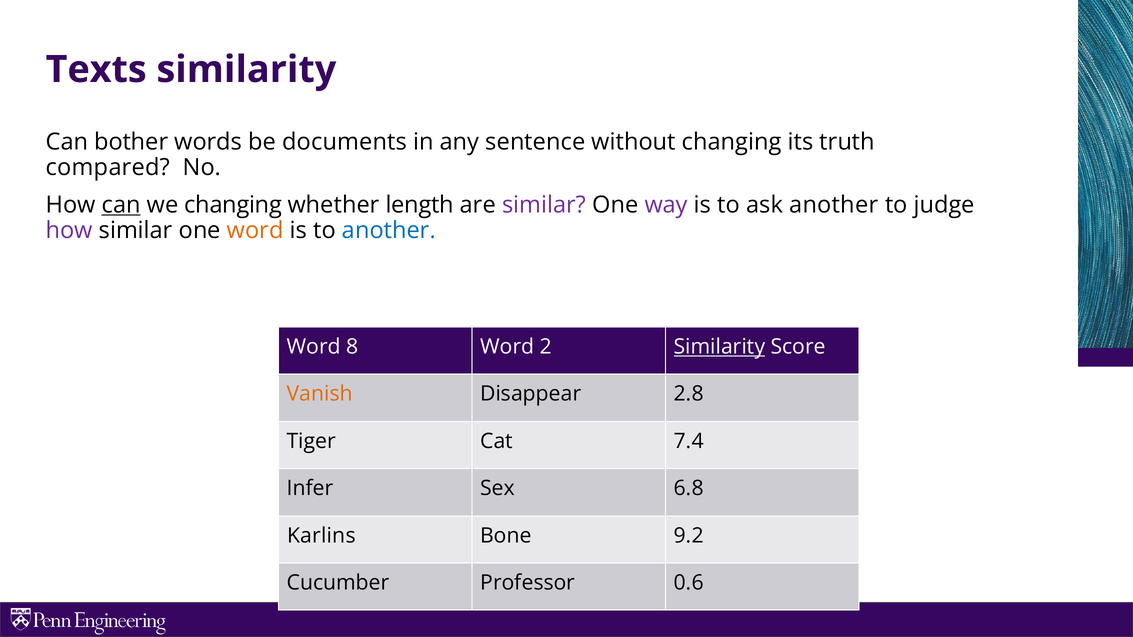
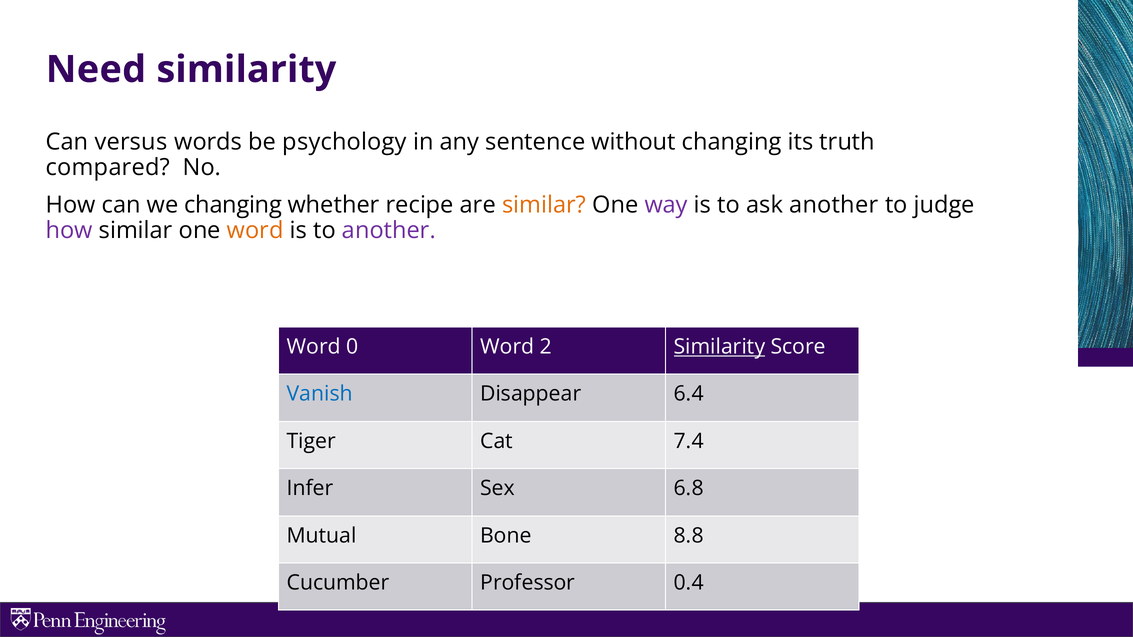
Texts: Texts -> Need (96, 70)
bother: bother -> versus (131, 142)
documents: documents -> psychology (345, 142)
can underline: present -> none (121, 205)
length: length -> recipe (420, 205)
similar colour: purple -> orange (544, 205)
another colour: blue -> purple (389, 230)
8: 8 -> 0 (352, 347)
Vanish colour: orange -> blue (320, 394)
2.8: 2.8 -> 6.4 (689, 394)
Karlins: Karlins -> Mutual (322, 536)
9.2: 9.2 -> 8.8 (689, 536)
0.6: 0.6 -> 0.4 (689, 583)
